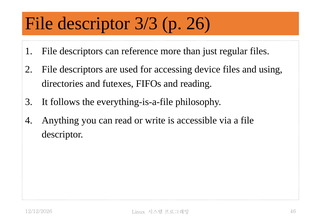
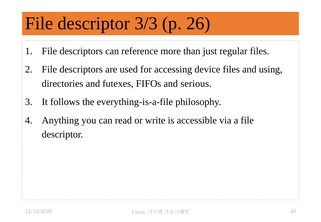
reading: reading -> serious (196, 84)
